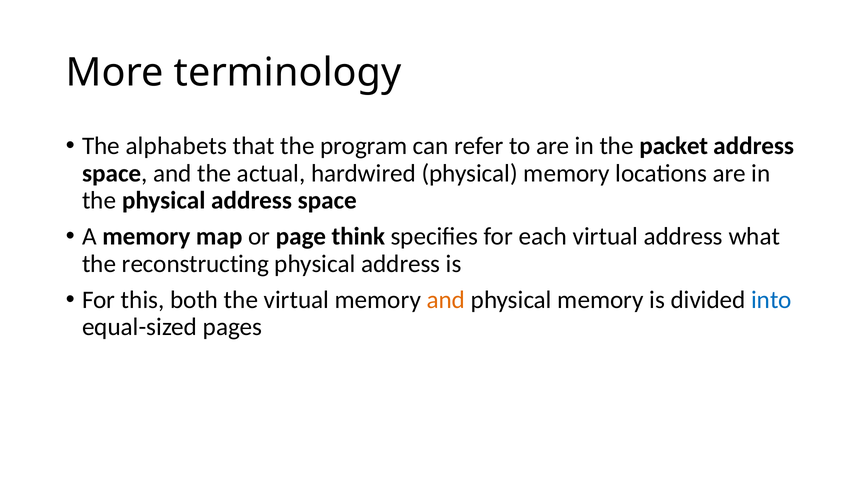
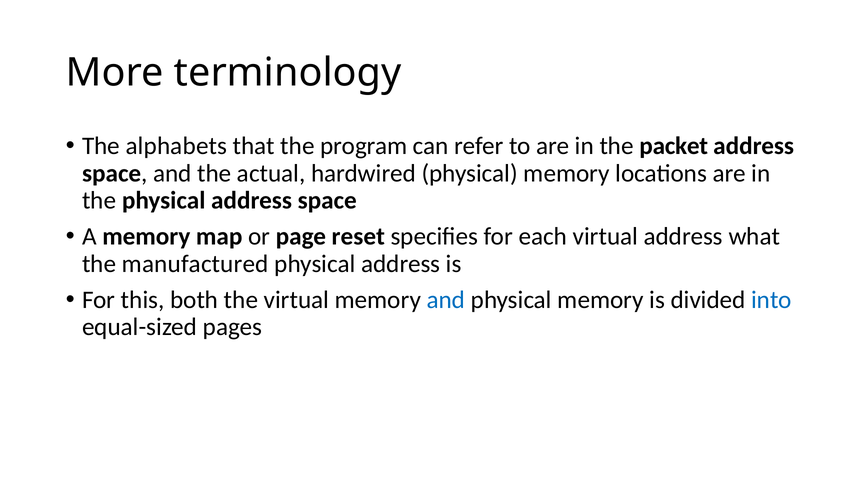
think: think -> reset (358, 237)
reconstructing: reconstructing -> manufactured (195, 264)
and colour: orange -> blue (446, 300)
